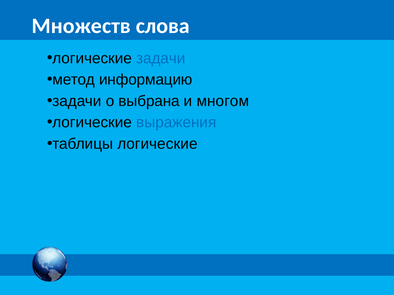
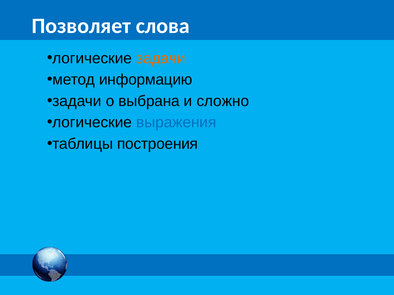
Множеств: Множеств -> Позволяет (81, 26)
задачи colour: blue -> orange (161, 58)
многом: многом -> сложно (223, 101)
таблицы логические: логические -> построения (158, 144)
